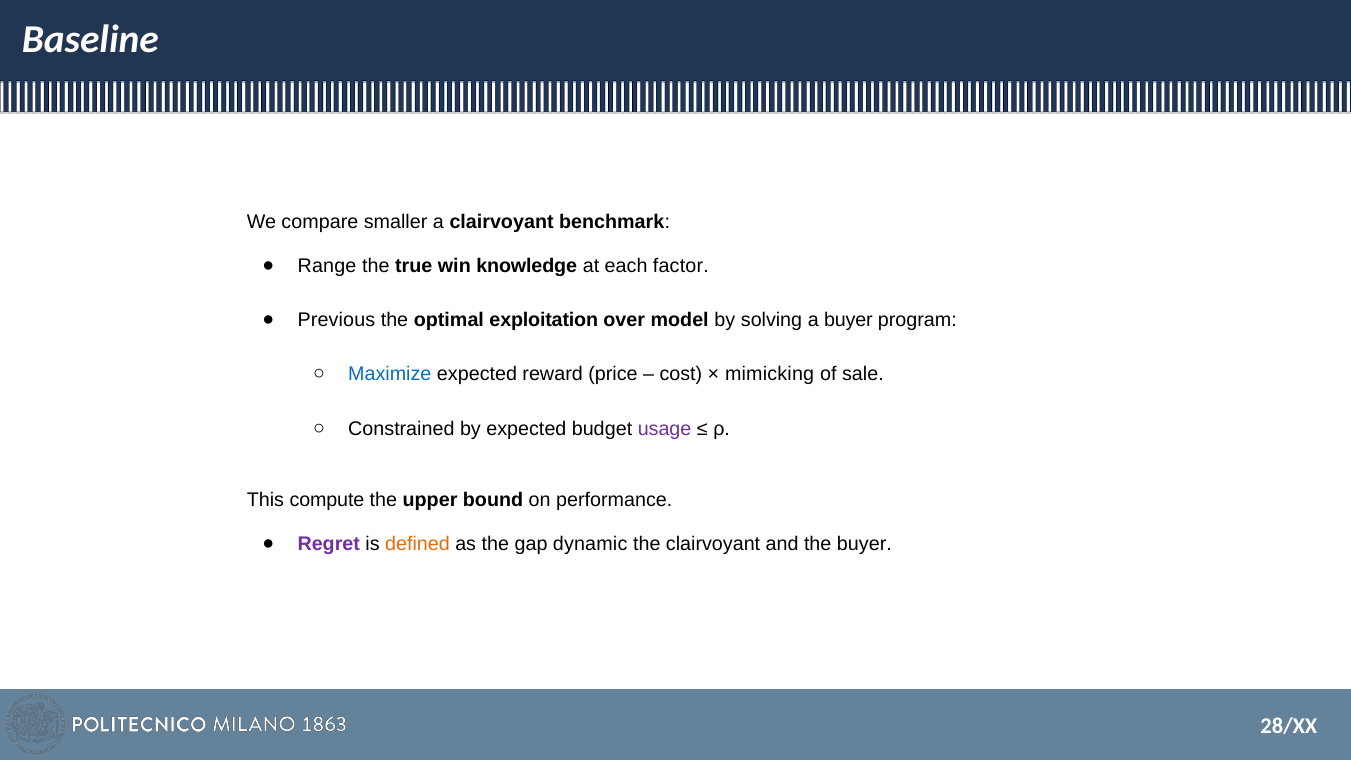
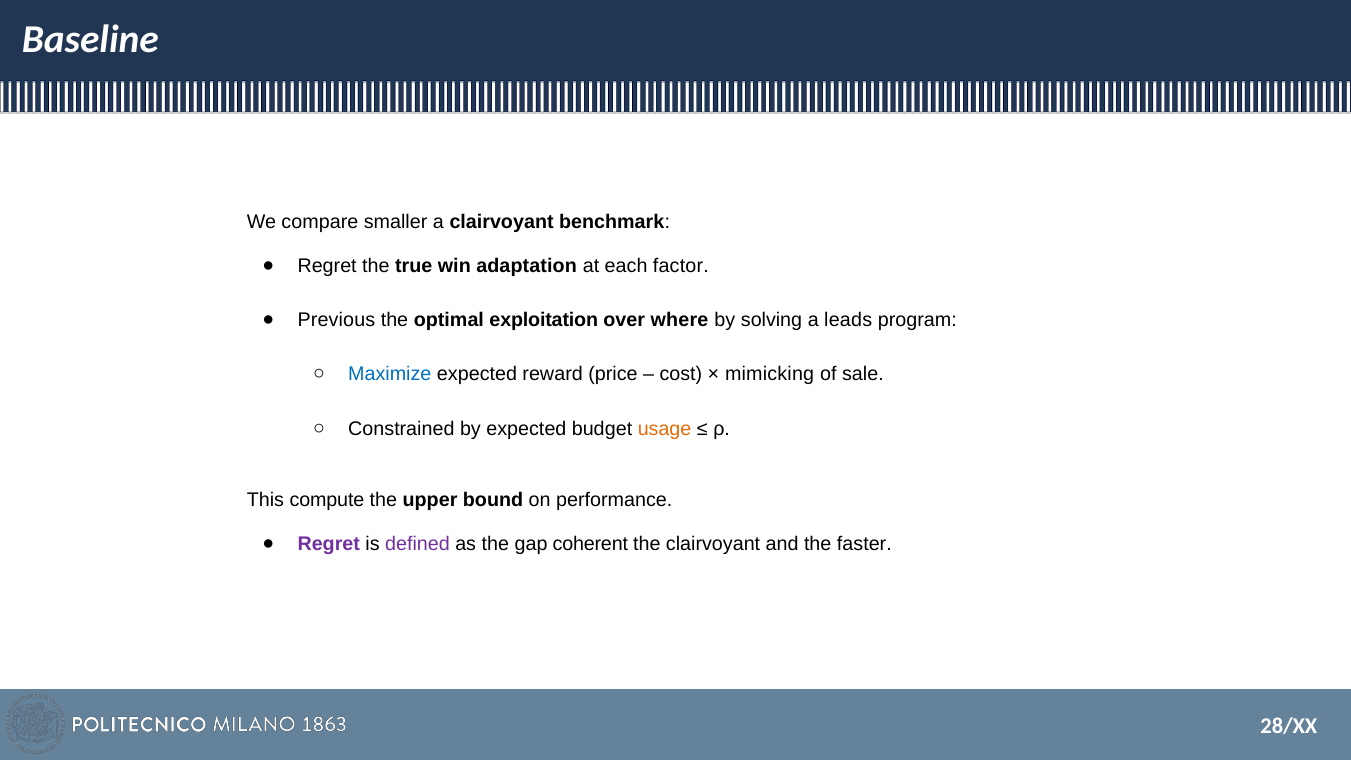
Range: Range -> Regret (327, 266)
knowledge: knowledge -> adaptation (527, 266)
model: model -> where (680, 320)
a buyer: buyer -> leads (848, 320)
usage colour: purple -> orange (665, 429)
defined colour: orange -> purple (417, 544)
dynamic: dynamic -> coherent (590, 544)
the buyer: buyer -> faster (864, 544)
